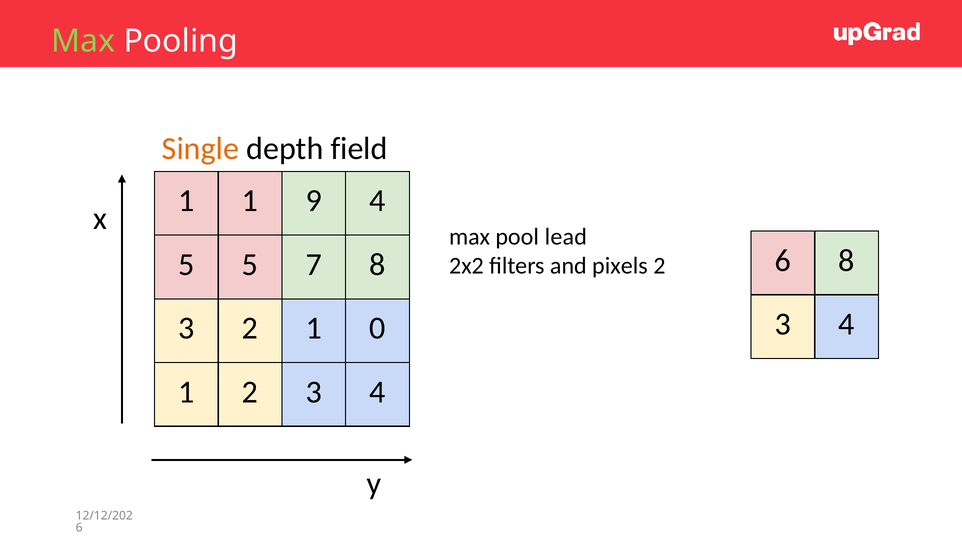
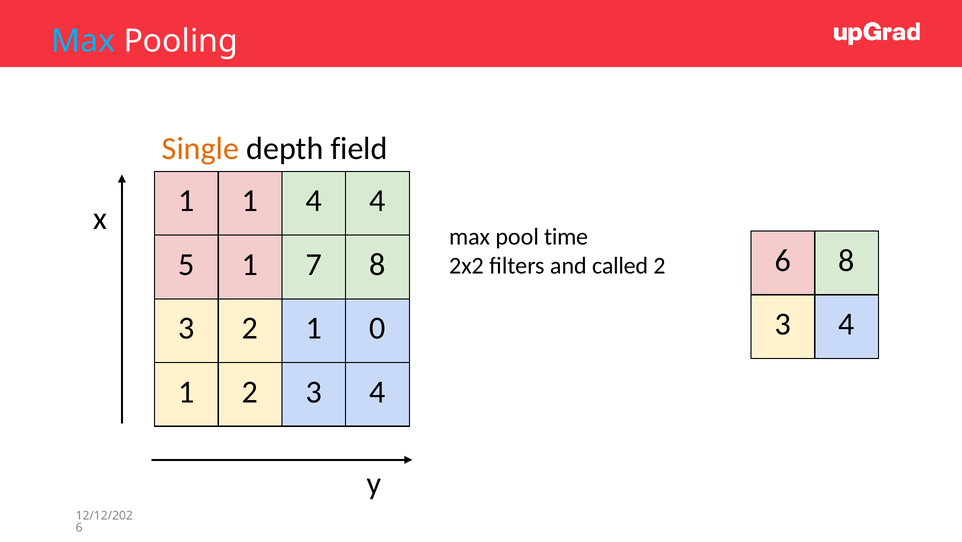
Max colour: light green -> light blue (83, 41)
1 9: 9 -> 4 (314, 201)
lead: lead -> time (566, 237)
5 5: 5 -> 1 (250, 264)
pixels: pixels -> called (620, 266)
